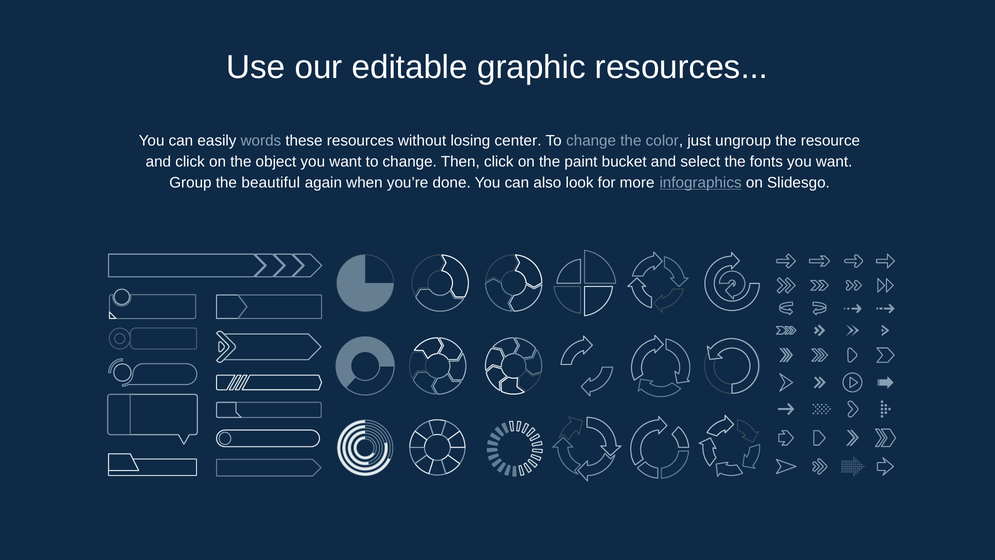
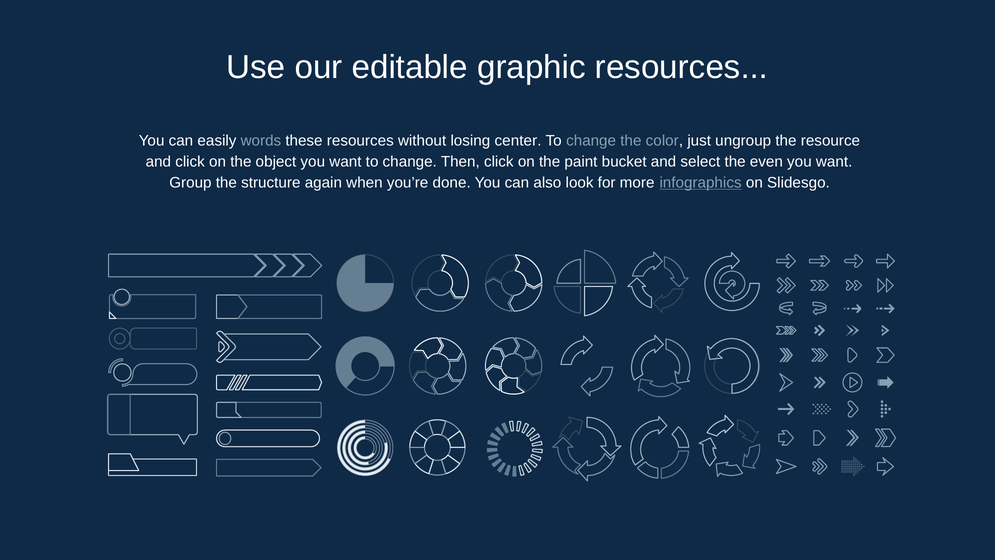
fonts: fonts -> even (766, 162)
beautiful: beautiful -> structure (271, 183)
